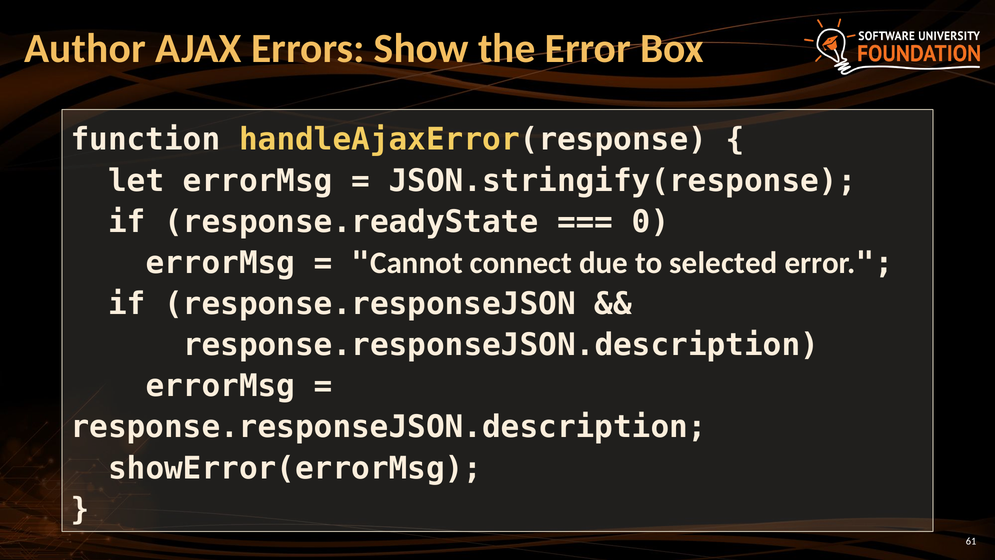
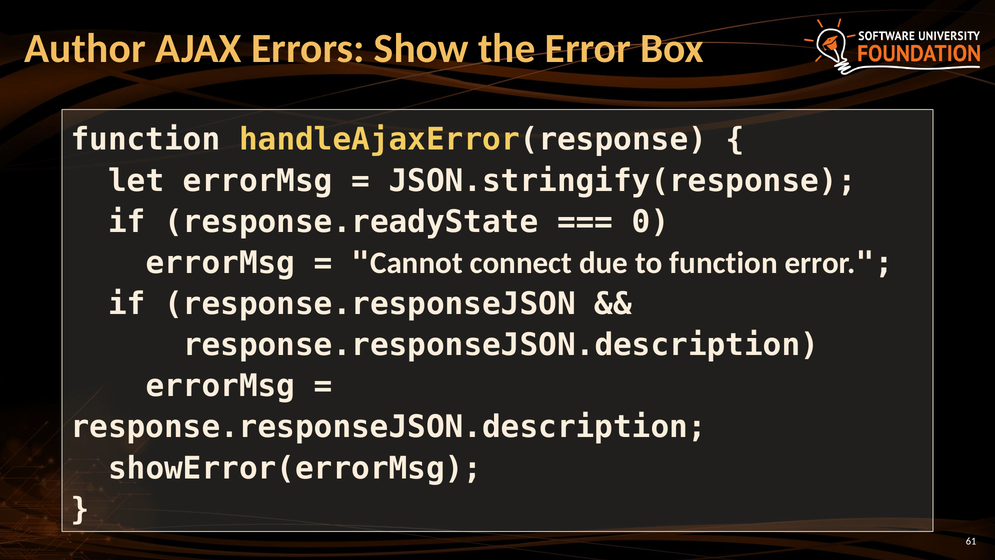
to selected: selected -> function (724, 263)
